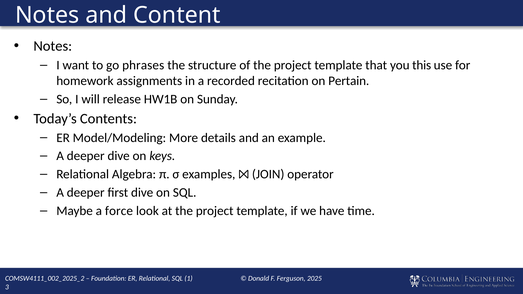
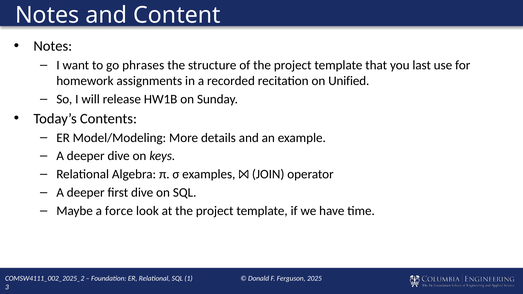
this: this -> last (422, 65)
Pertain: Pertain -> Unified (349, 81)
